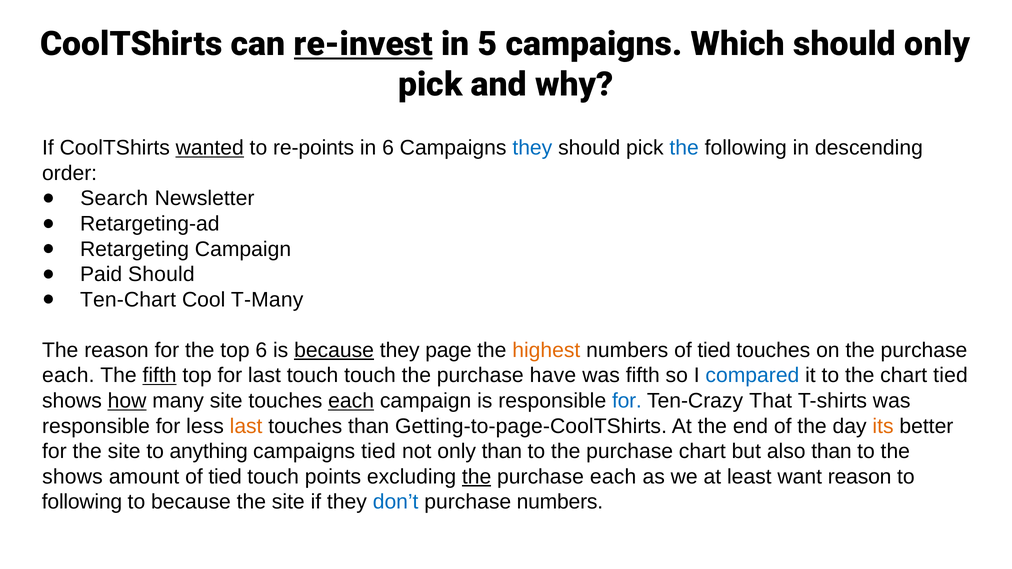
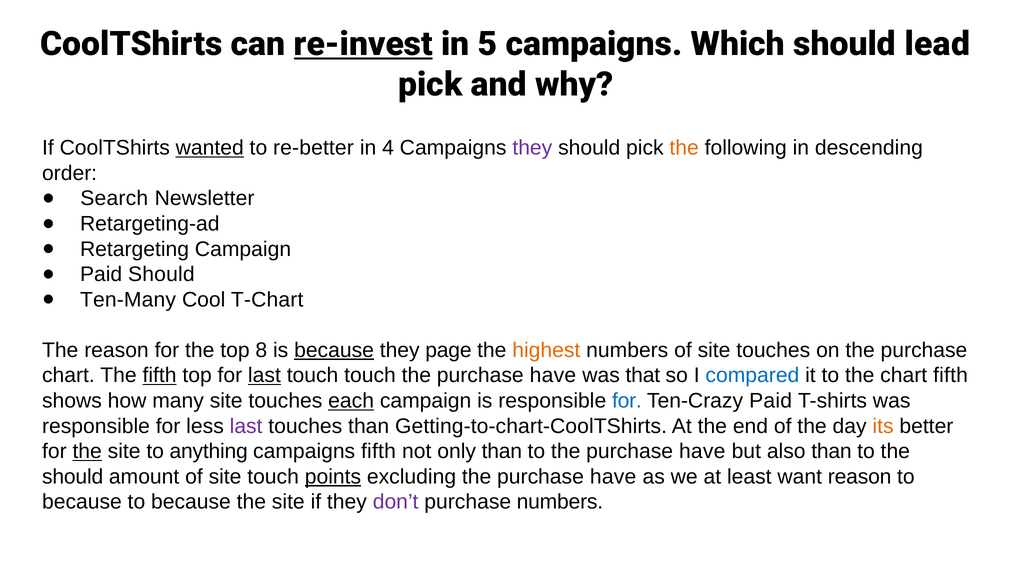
should only: only -> lead (937, 44)
re-points: re-points -> re-better (313, 148)
in 6: 6 -> 4 (388, 148)
they colour: blue -> purple (532, 148)
the colour: blue -> orange (684, 148)
Ten-Chart: Ten-Chart -> Ten-Many (128, 300)
T-Many: T-Many -> T-Chart (267, 300)
top 6: 6 -> 8 (261, 350)
numbers of tied: tied -> site (714, 350)
each: each -> chart (68, 376)
last underline: none -> present (264, 376)
was fifth: fifth -> that (643, 376)
chart tied: tied -> fifth (951, 376)
how underline: present -> none (127, 401)
Ten-Crazy That: That -> Paid (771, 401)
last colour: orange -> purple (246, 426)
Getting-to-page-CoolTShirts: Getting-to-page-CoolTShirts -> Getting-to-chart-CoolTShirts (531, 426)
the underline: none -> present (87, 452)
campaigns tied: tied -> fifth (378, 452)
to the purchase chart: chart -> have (702, 452)
shows: shows -> should (73, 477)
amount of tied: tied -> site (225, 477)
points underline: none -> present (333, 477)
the underline: present -> none (477, 477)
each: each -> have (613, 477)
following: following -> because (82, 502)
don’t colour: blue -> purple (396, 502)
